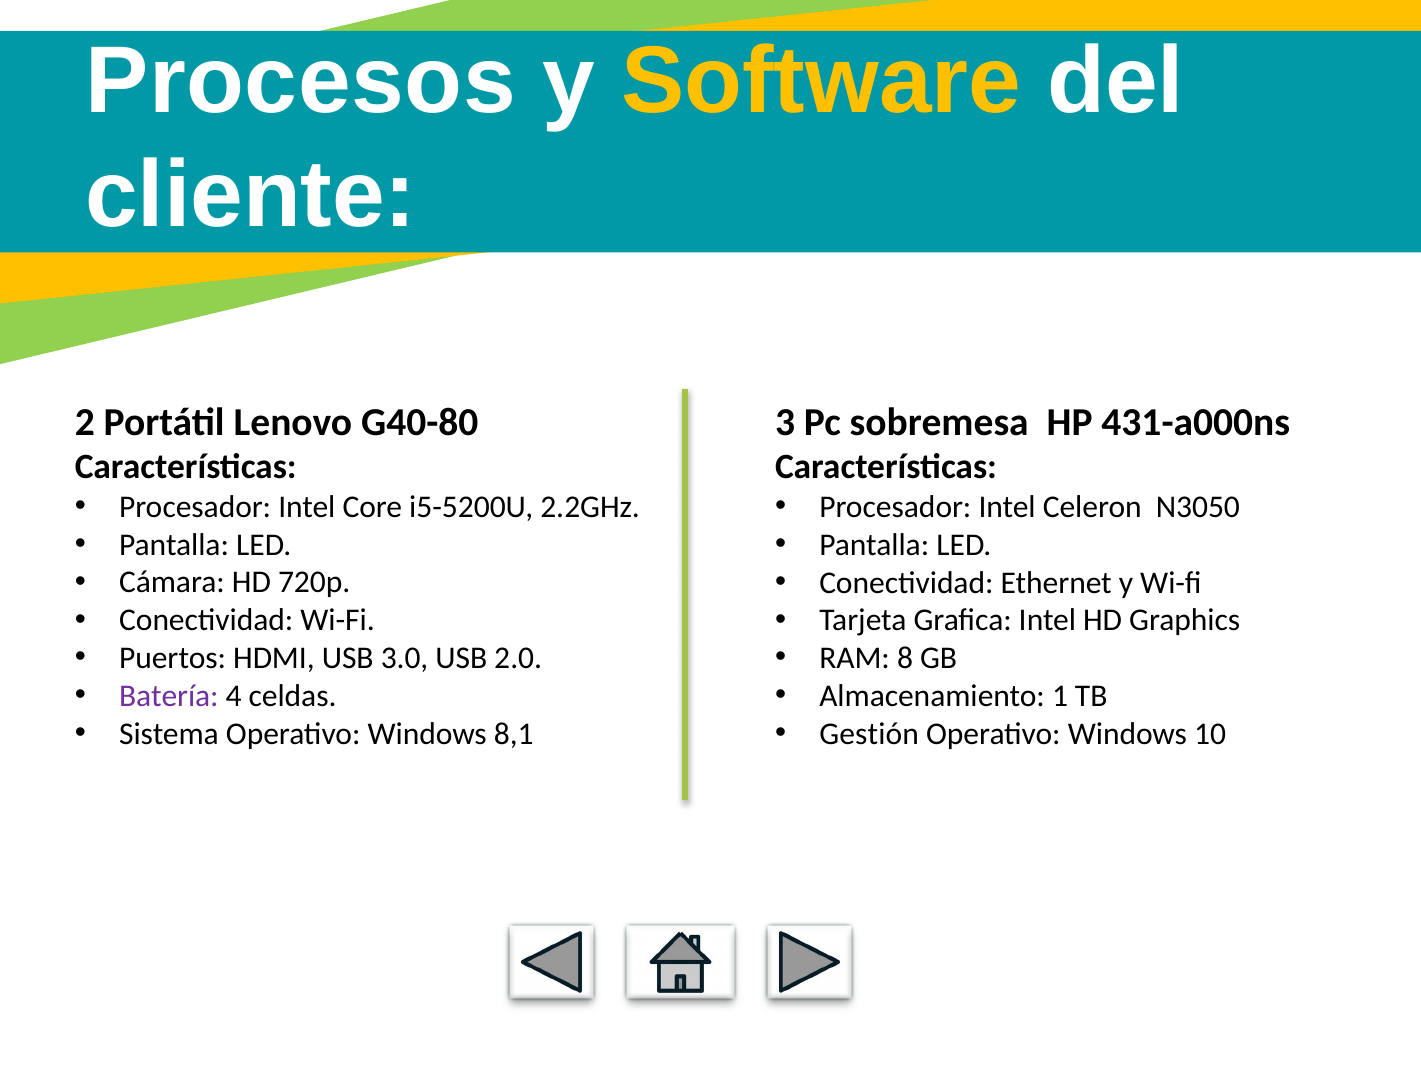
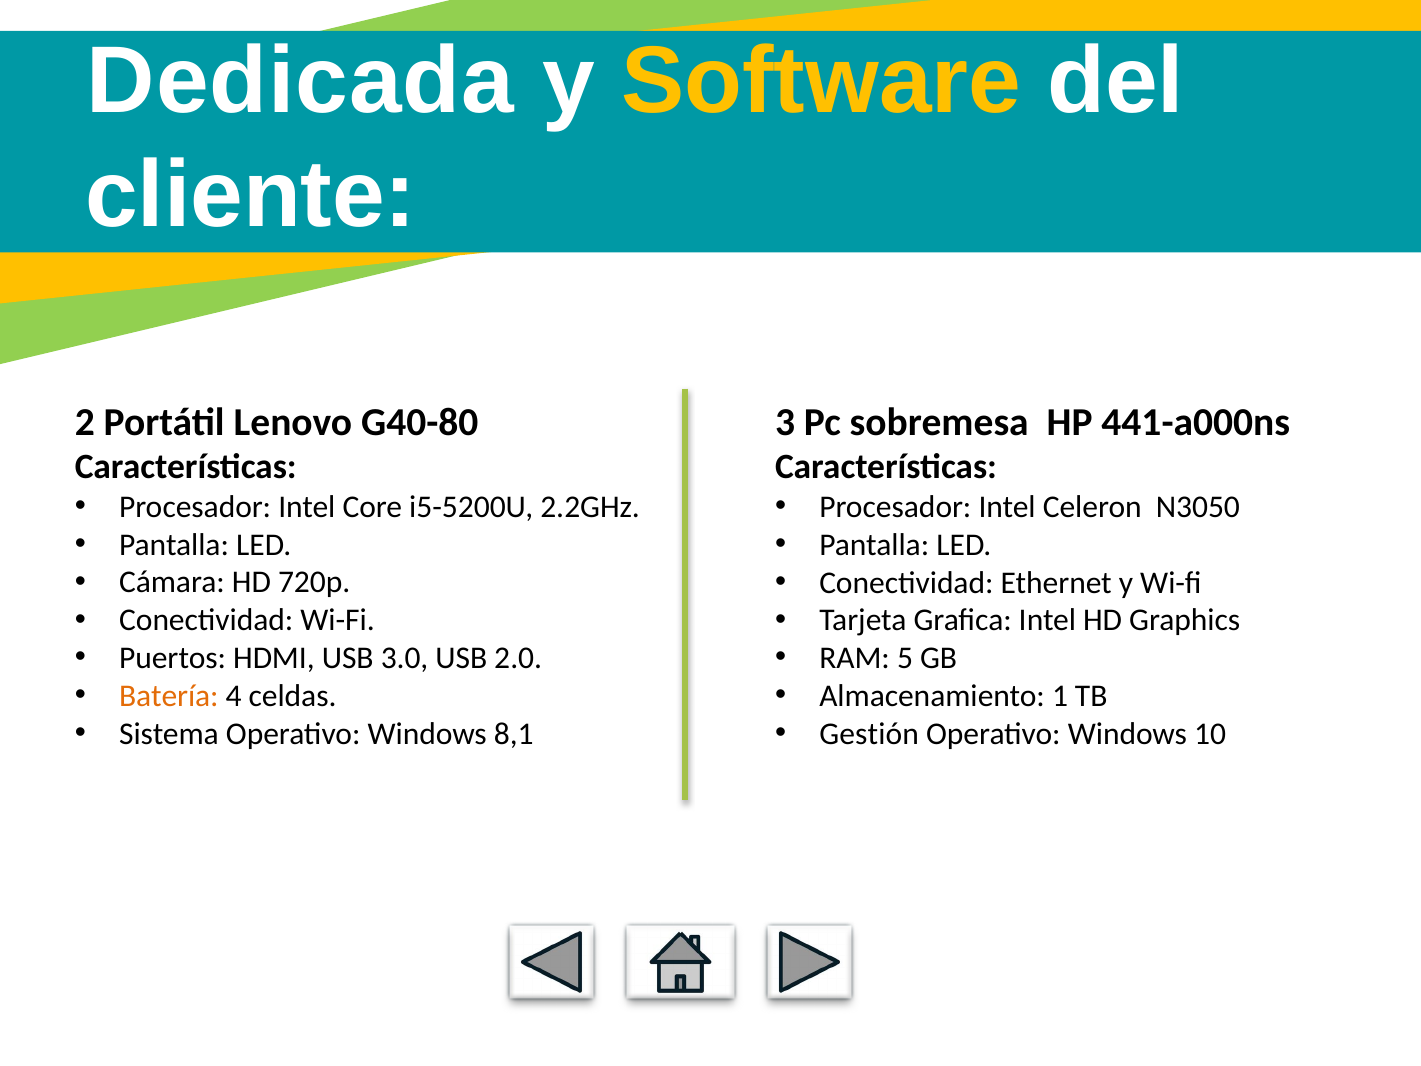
Procesos: Procesos -> Dedicada (300, 81)
431-a000ns: 431-a000ns -> 441-a000ns (1196, 422)
8: 8 -> 5 (905, 658)
Batería colour: purple -> orange (169, 696)
